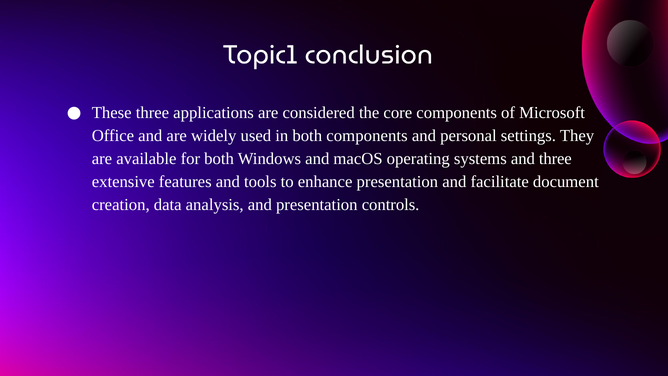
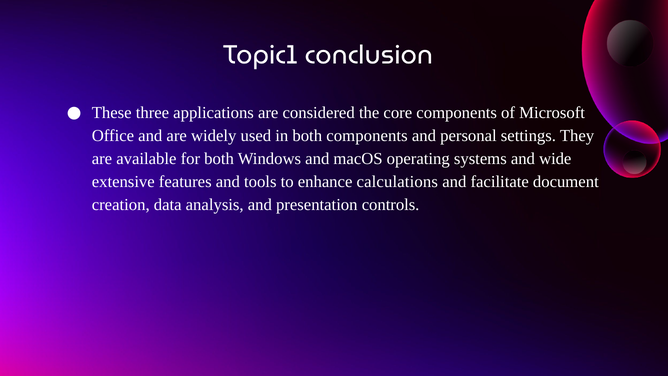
and three: three -> wide (555, 159)
enhance presentation: presentation -> calculations (397, 182)
